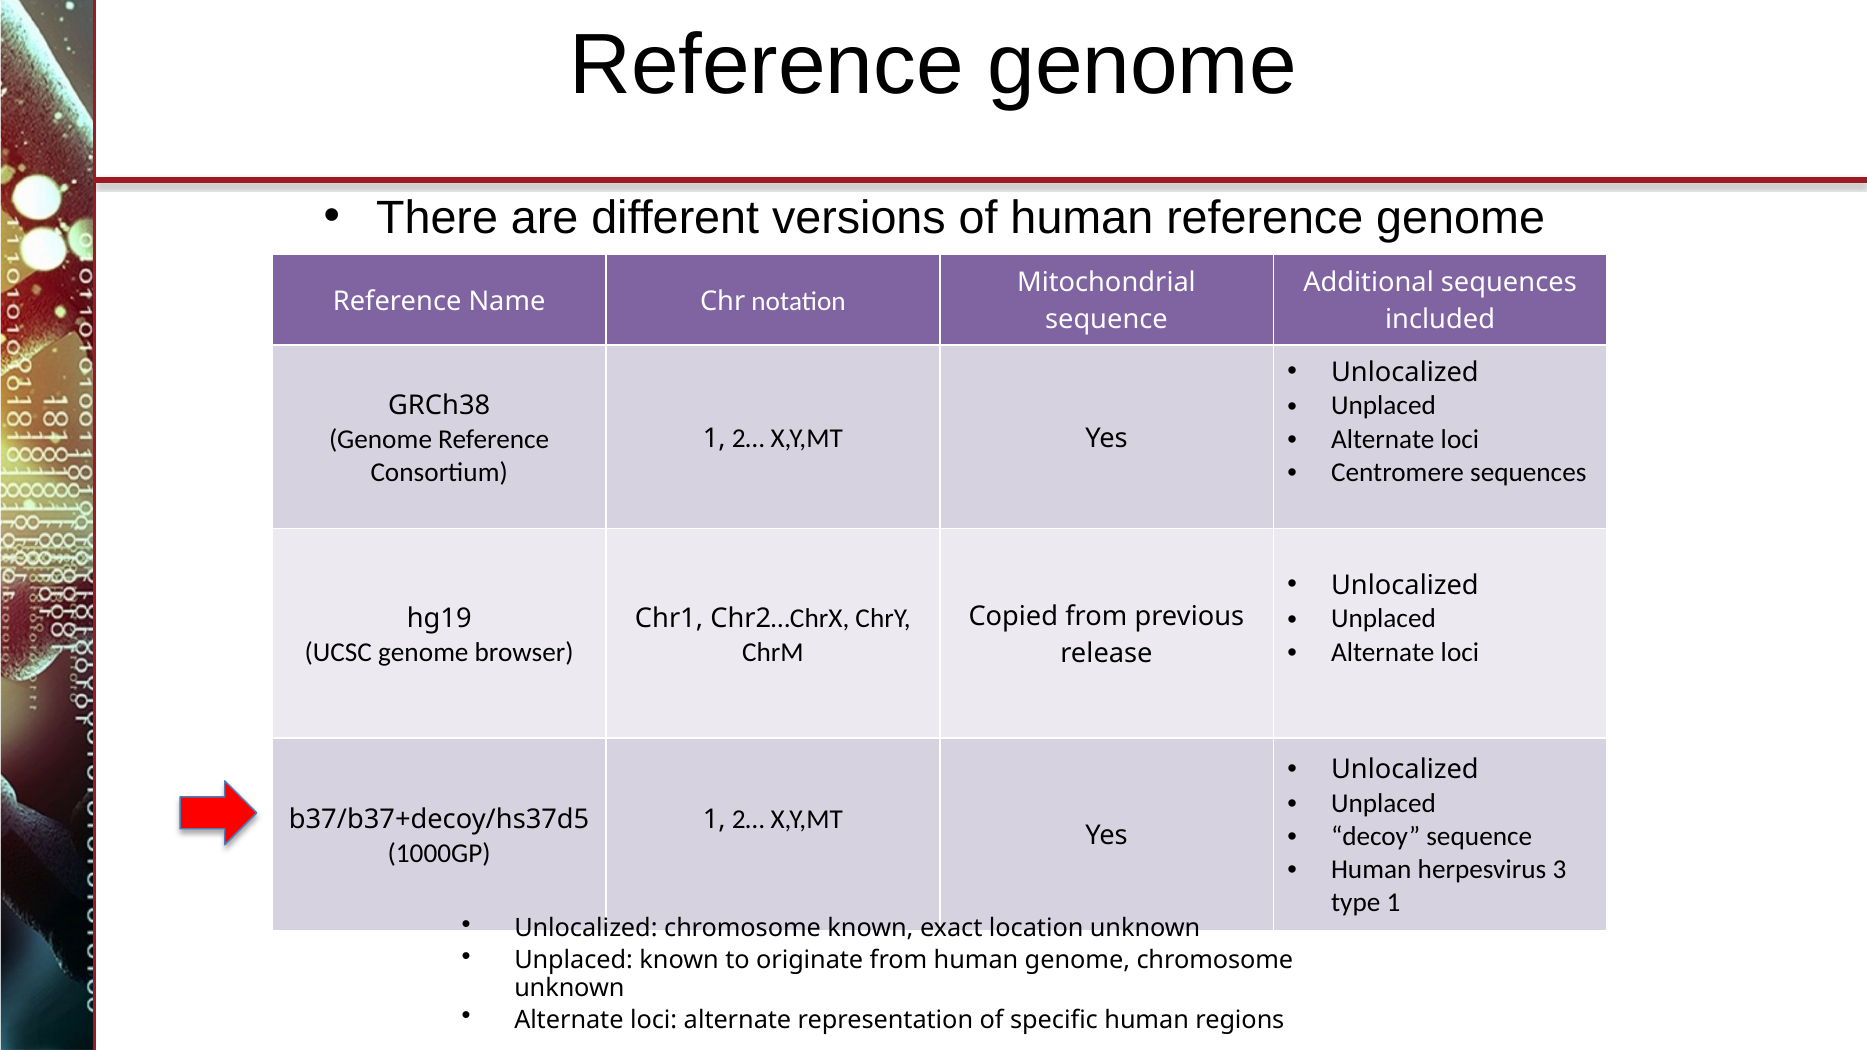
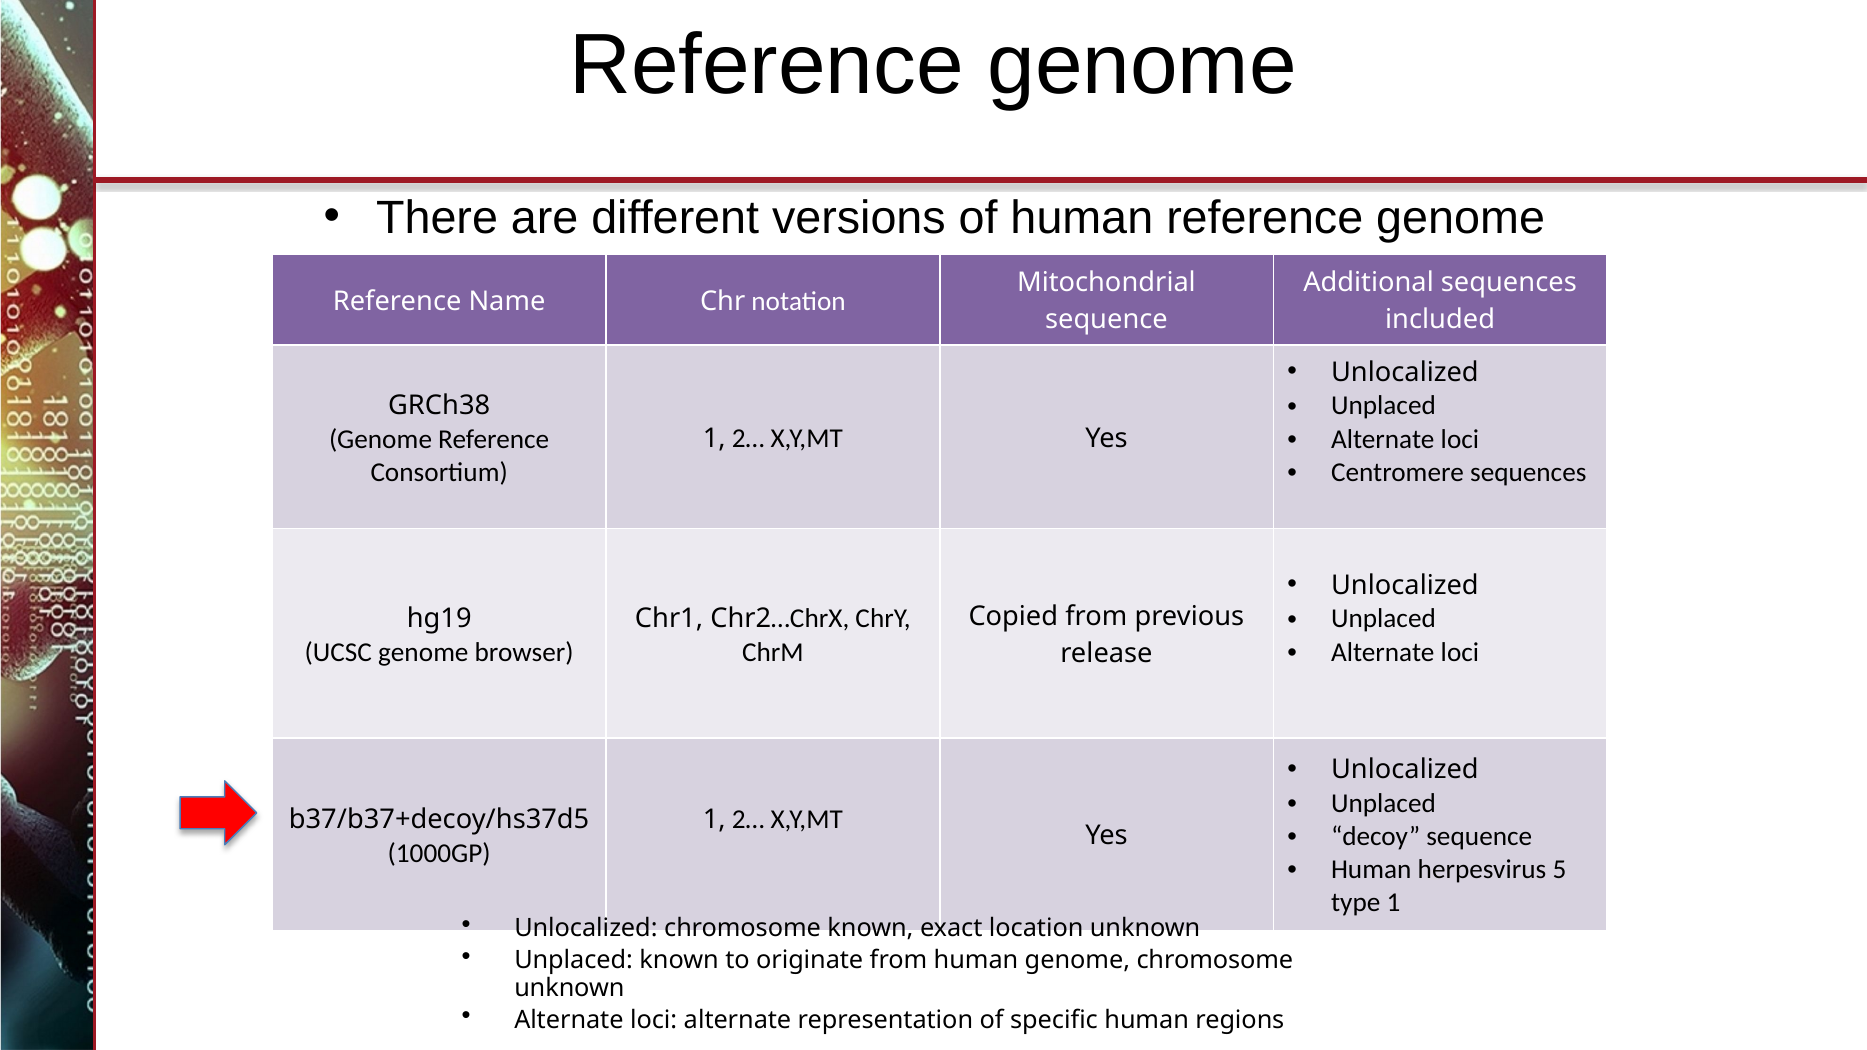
3: 3 -> 5 (1559, 870)
